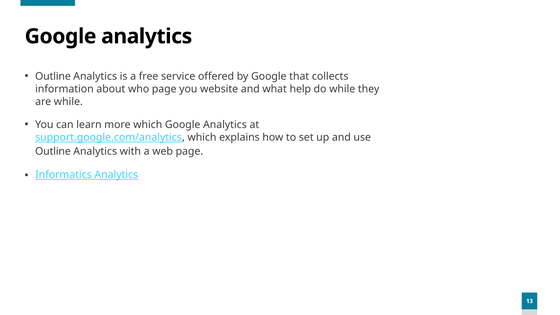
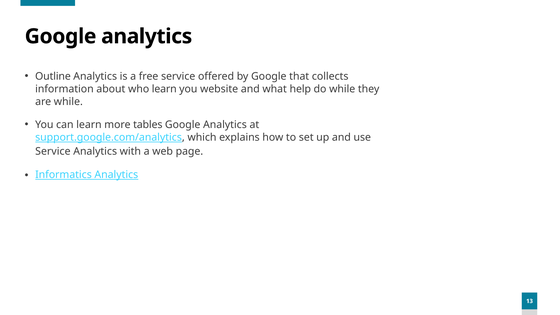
who page: page -> learn (164, 89)
more which: which -> tables (148, 125)
Outline: Outline -> Service (53, 152)
